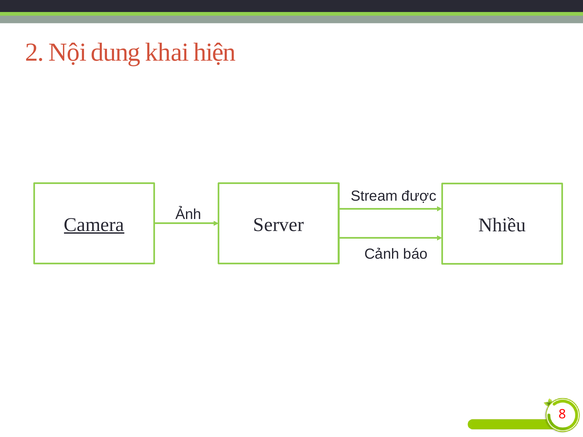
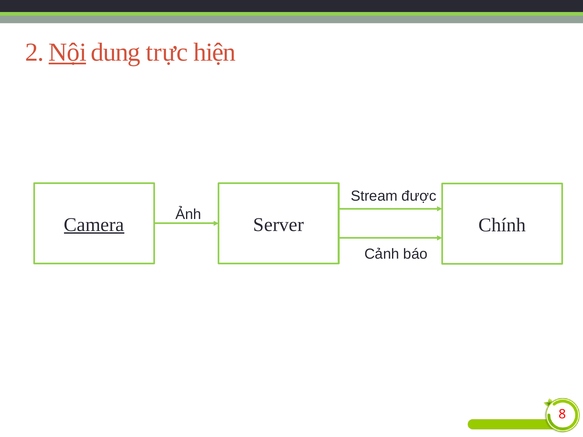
Nội underline: none -> present (68, 52)
khai: khai -> trực (167, 52)
Nhiều: Nhiều -> Chính (502, 225)
